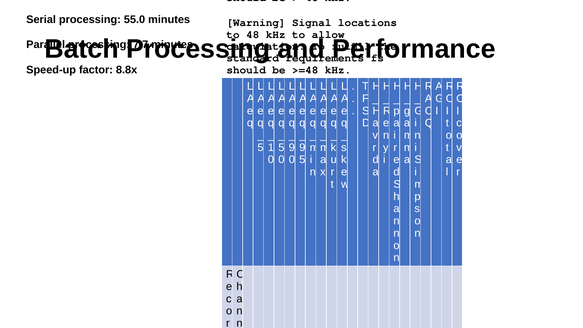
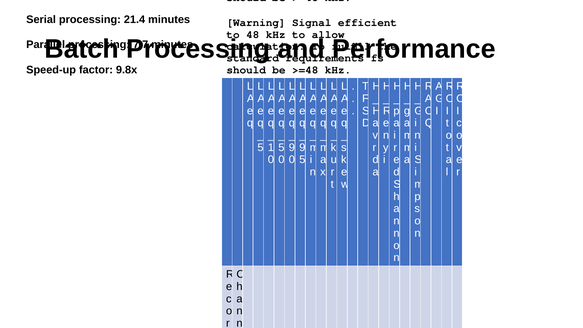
55.0: 55.0 -> 21.4 (135, 19)
Signal locations: locations -> efficient (368, 23)
8.8x: 8.8x -> 9.8x (127, 70)
